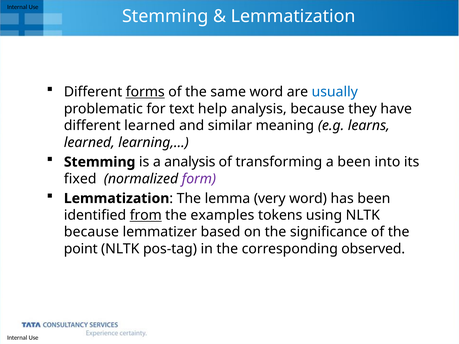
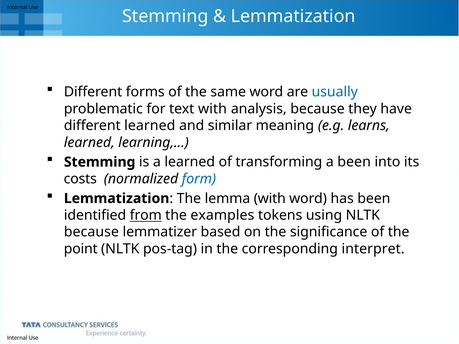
forms underline: present -> none (145, 92)
text help: help -> with (213, 109)
a analysis: analysis -> learned (190, 162)
fixed: fixed -> costs (80, 179)
form colour: purple -> blue (199, 179)
lemma very: very -> with (270, 199)
observed: observed -> interpret (373, 249)
